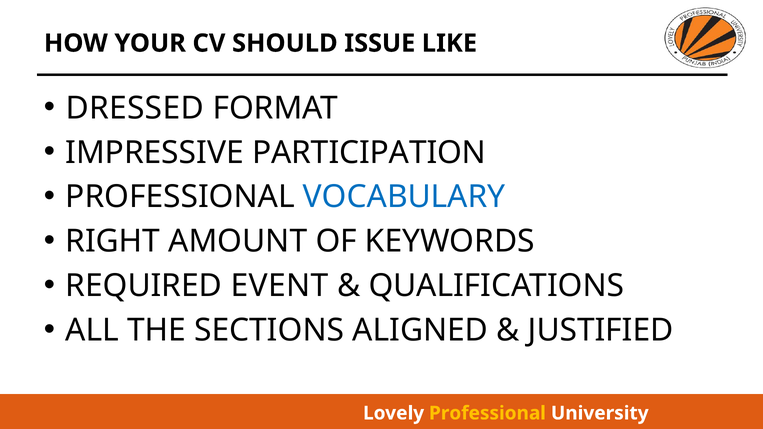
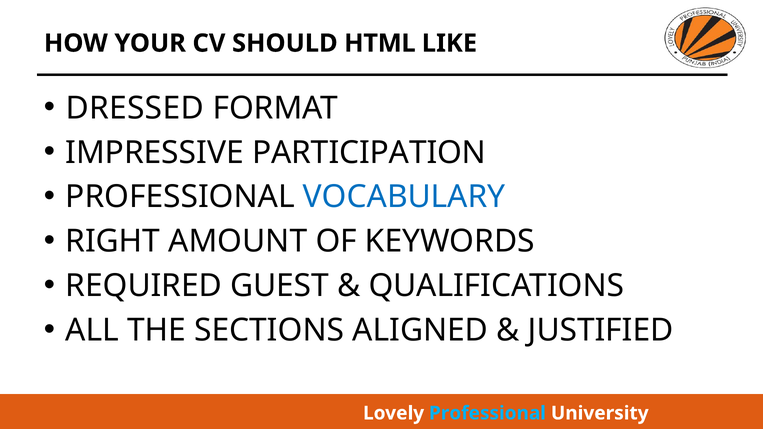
ISSUE: ISSUE -> HTML (380, 43)
EVENT: EVENT -> GUEST (280, 286)
Professional colour: yellow -> light blue (488, 413)
